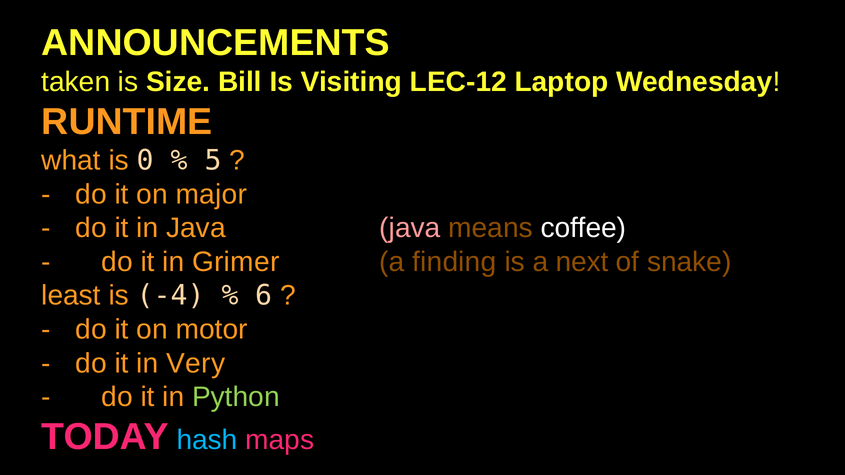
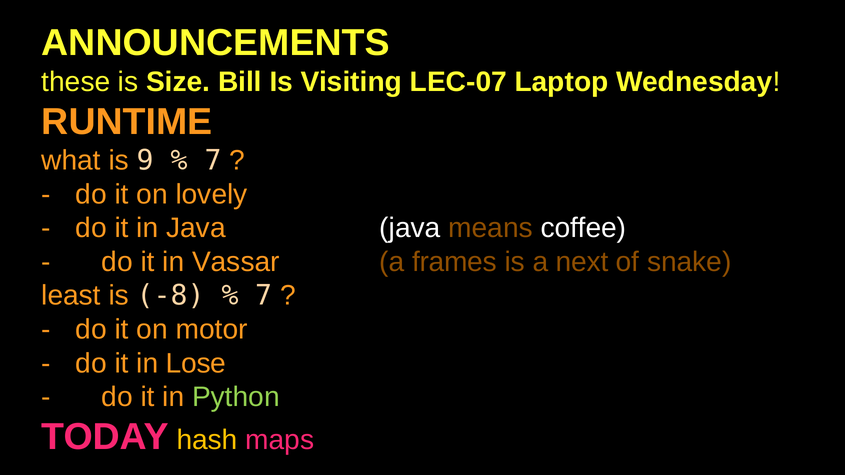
taken: taken -> these (76, 82)
LEC-12: LEC-12 -> LEC-07 (458, 82)
0: 0 -> 9 (145, 161)
5: 5 -> 7 (213, 161)
major: major -> lovely (212, 194)
java colour: pink -> white (410, 228)
Grimer: Grimer -> Vassar (236, 262)
finding: finding -> frames (455, 262)
-4: -4 -> -8 (171, 296)
6: 6 -> 7 (264, 296)
Very: Very -> Lose (196, 363)
hash colour: light blue -> yellow (207, 440)
